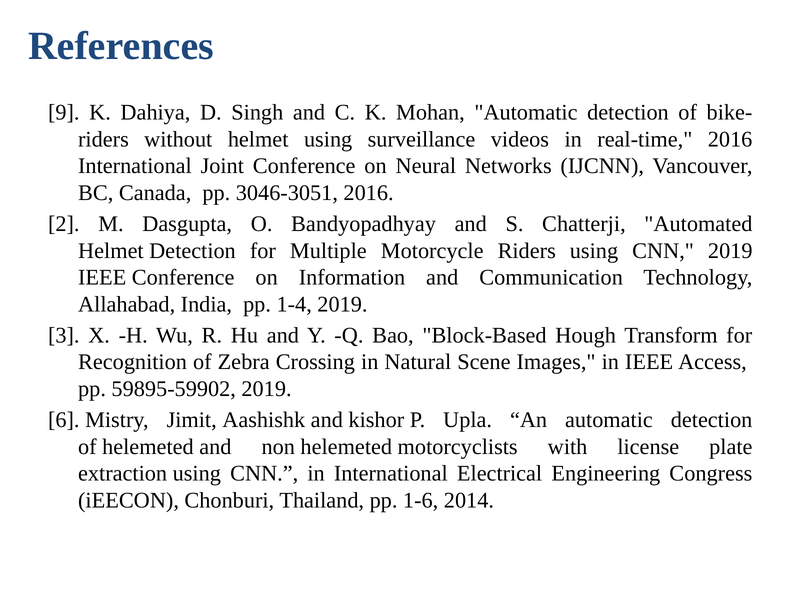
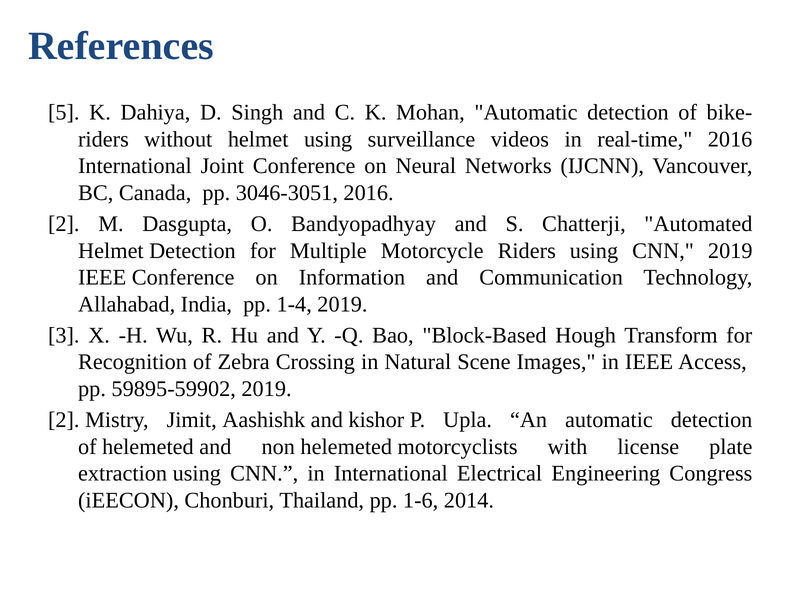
9: 9 -> 5 (64, 112)
6: 6 -> 2 (64, 420)
